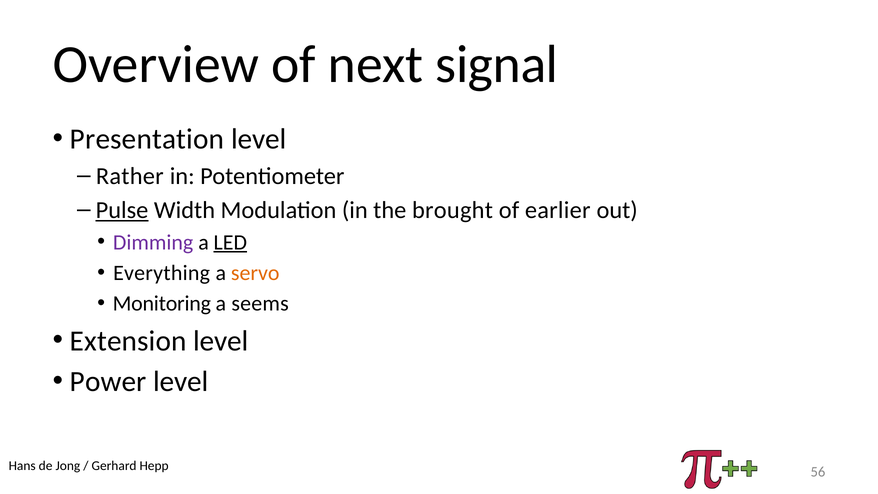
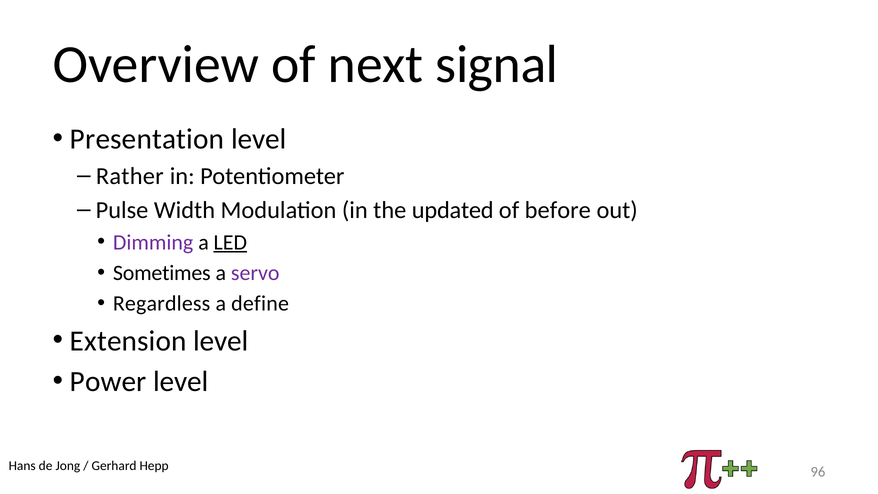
Pulse underline: present -> none (122, 210)
brought: brought -> updated (453, 210)
earlier: earlier -> before (558, 210)
Everything: Everything -> Sometimes (162, 273)
servo colour: orange -> purple (255, 273)
Monitoring: Monitoring -> Regardless (162, 304)
seems: seems -> define (260, 304)
56: 56 -> 96 (818, 472)
